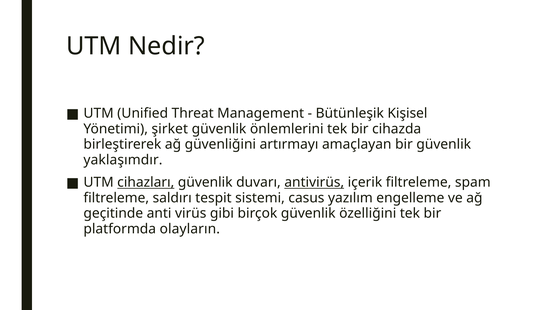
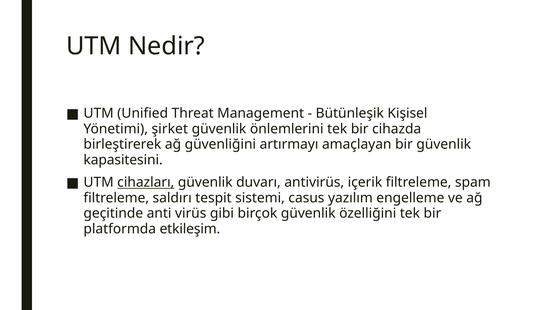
yaklaşımdır: yaklaşımdır -> kapasitesini (123, 160)
antivirüs underline: present -> none (314, 182)
olayların: olayların -> etkileşim (190, 229)
